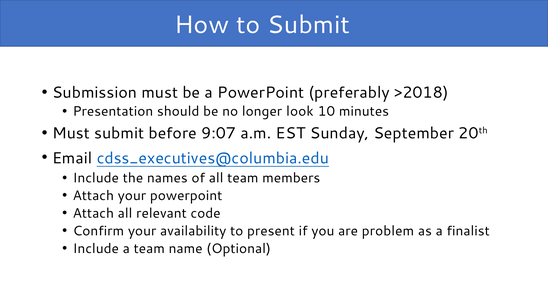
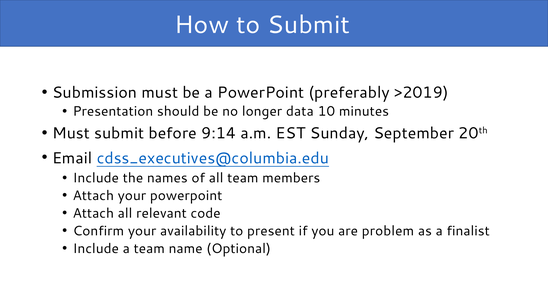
>2018: >2018 -> >2019 (421, 93)
look: look -> data (300, 112)
9:07: 9:07 -> 9:14 (219, 133)
